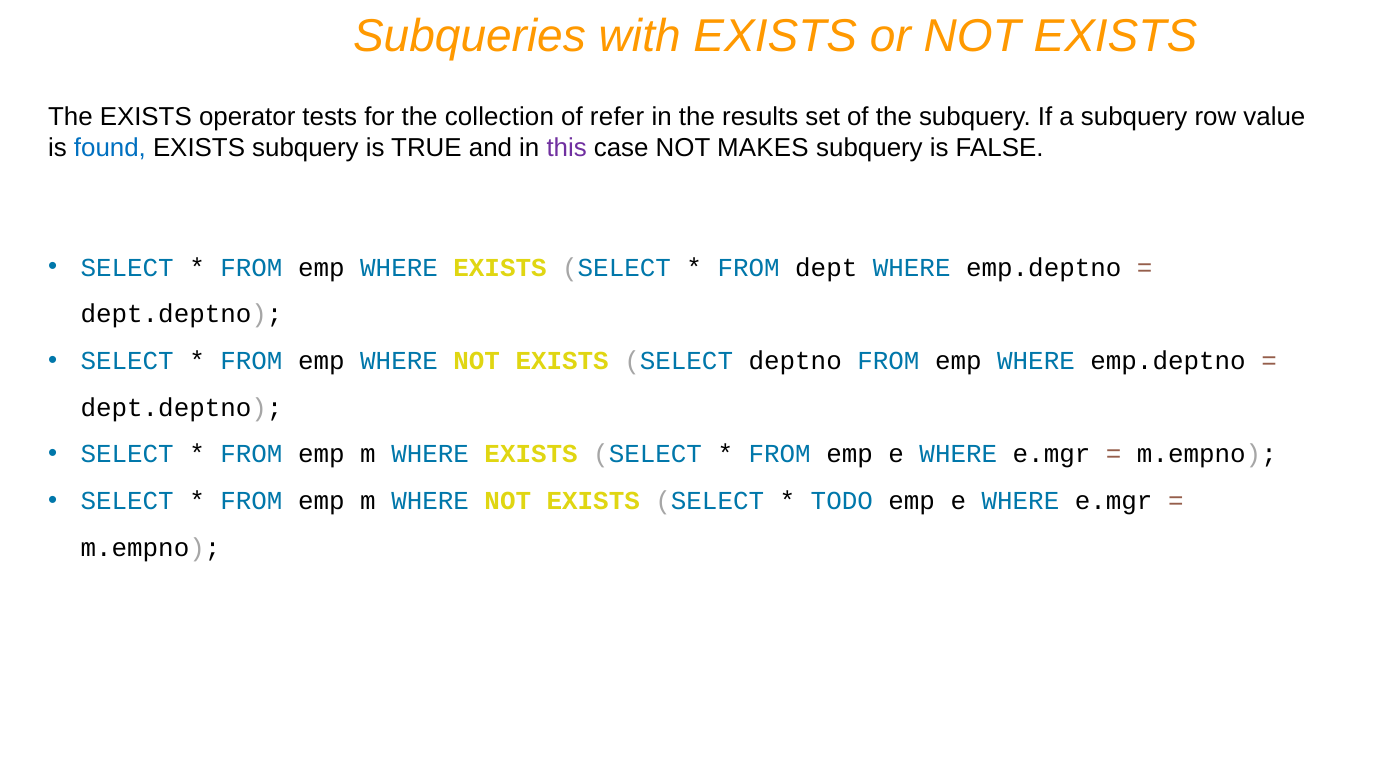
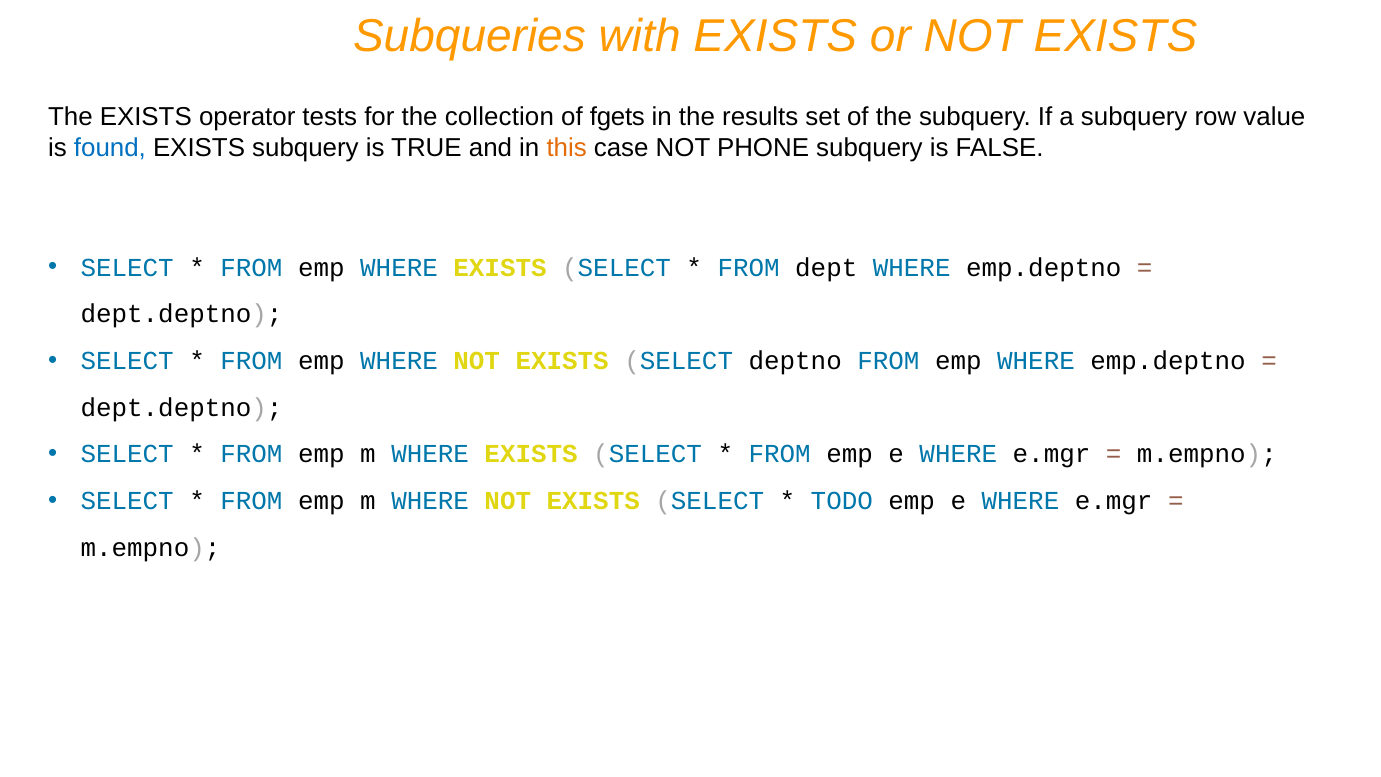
refer: refer -> fgets (617, 117)
this colour: purple -> orange (567, 148)
MAKES: MAKES -> PHONE (763, 148)
